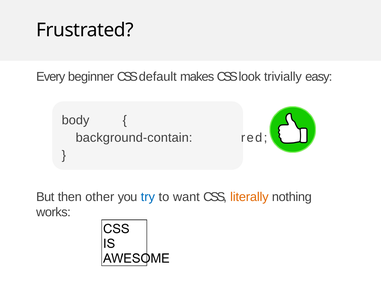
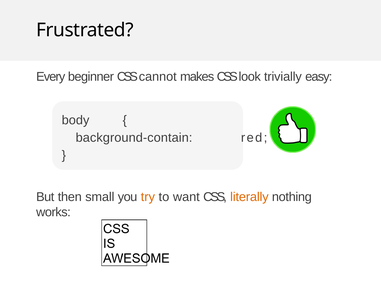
default: default -> cannot (158, 77)
other: other -> small (100, 197)
try colour: blue -> orange (148, 197)
